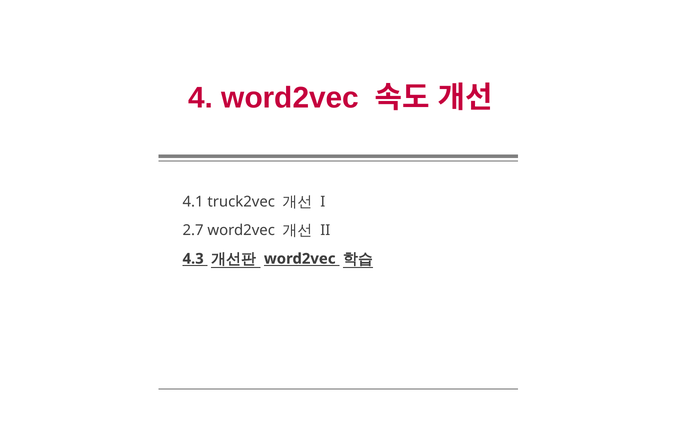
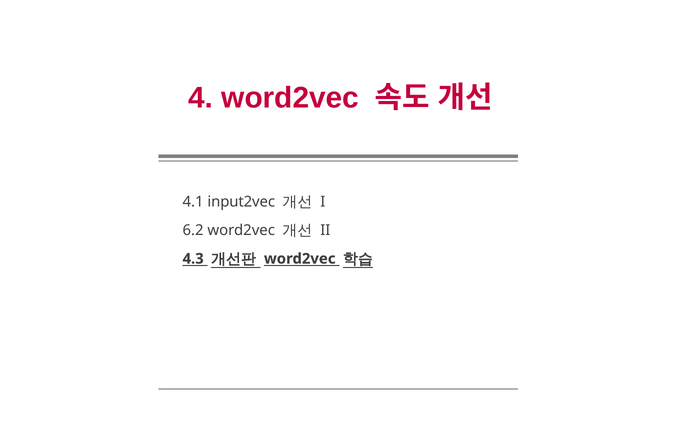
truck2vec: truck2vec -> input2vec (241, 202)
2.7: 2.7 -> 6.2 (193, 230)
